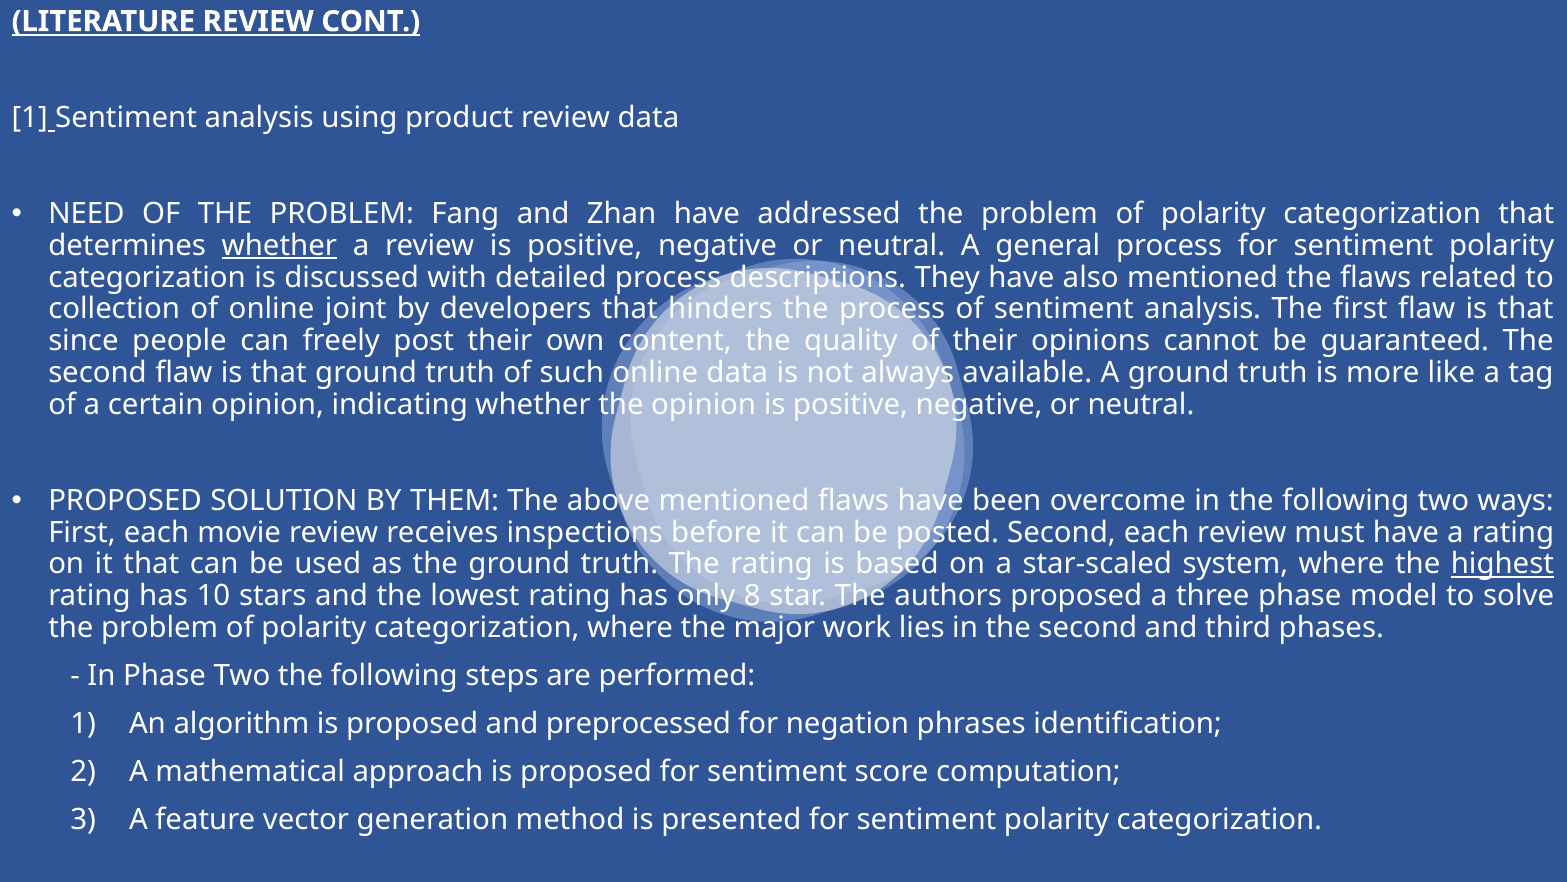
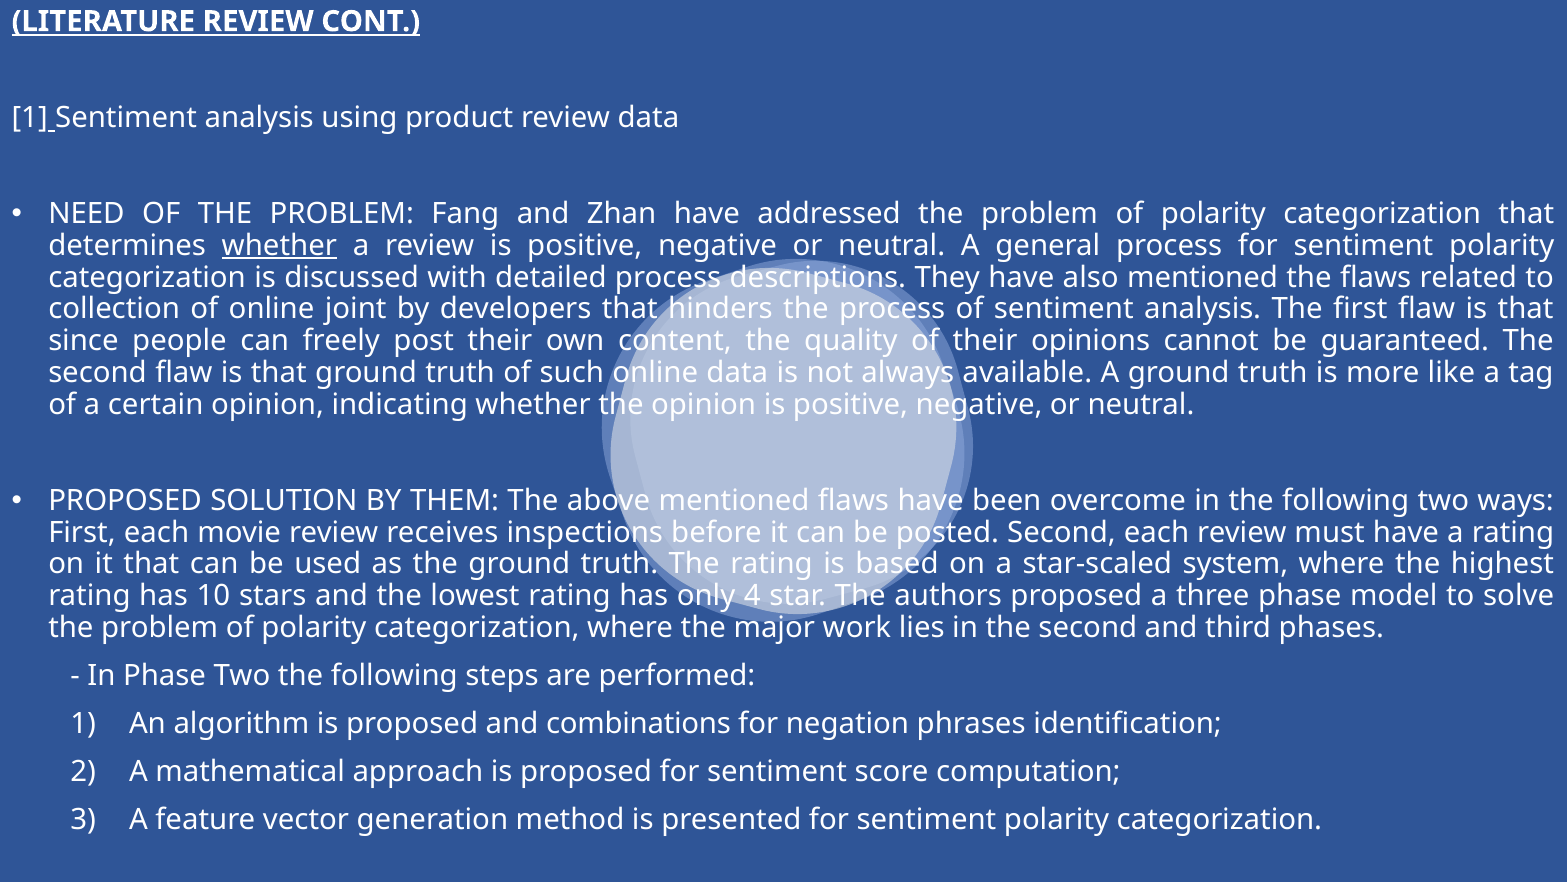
highest underline: present -> none (1502, 564)
8: 8 -> 4 (752, 595)
preprocessed: preprocessed -> combinations (638, 723)
